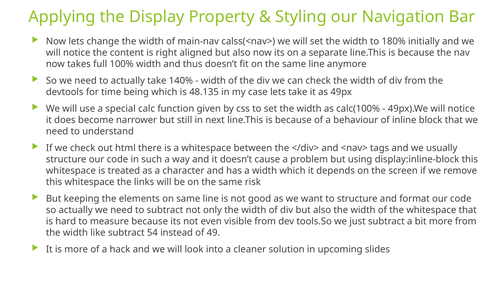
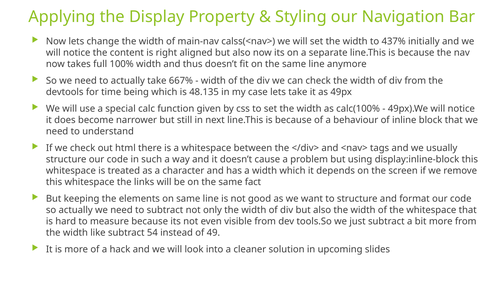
180%: 180% -> 437% (394, 41)
140%: 140% -> 667% (181, 81)
risk: risk -> fact (253, 182)
